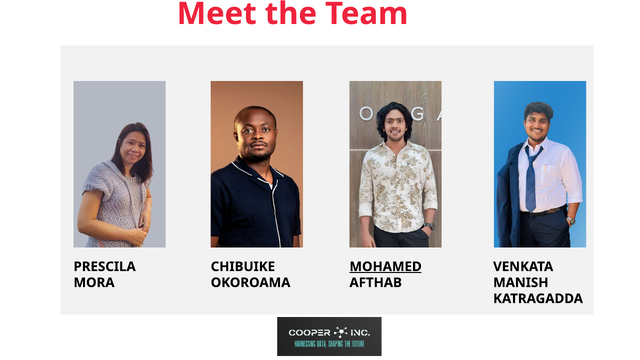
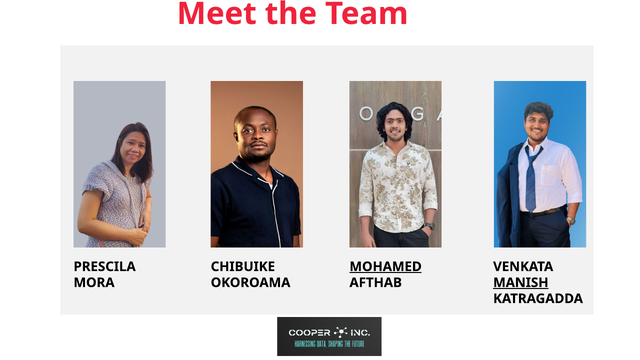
MANISH underline: none -> present (521, 283)
